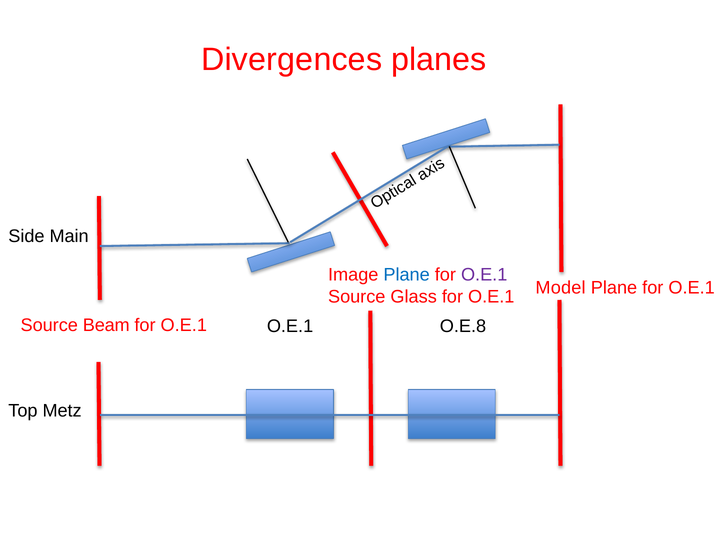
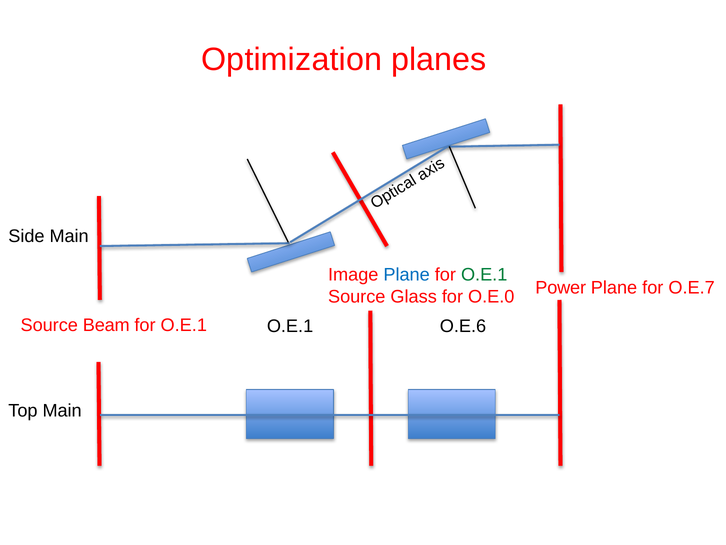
Divergences: Divergences -> Optimization (292, 60)
O.E.1 colour: purple -> green (484, 275)
Model: Model -> Power (561, 287)
O.E.1: O.E.1 -> O.E.7 (692, 287)
O.E.1: O.E.1 -> O.E.0 (491, 296)
O.E.8: O.E.8 -> O.E.6 (463, 326)
Top Metz: Metz -> Main (62, 410)
